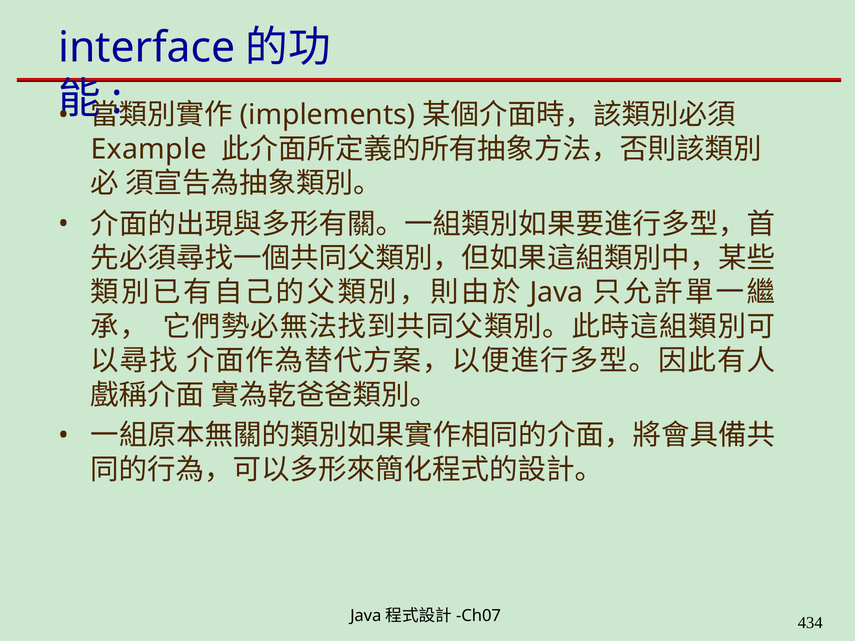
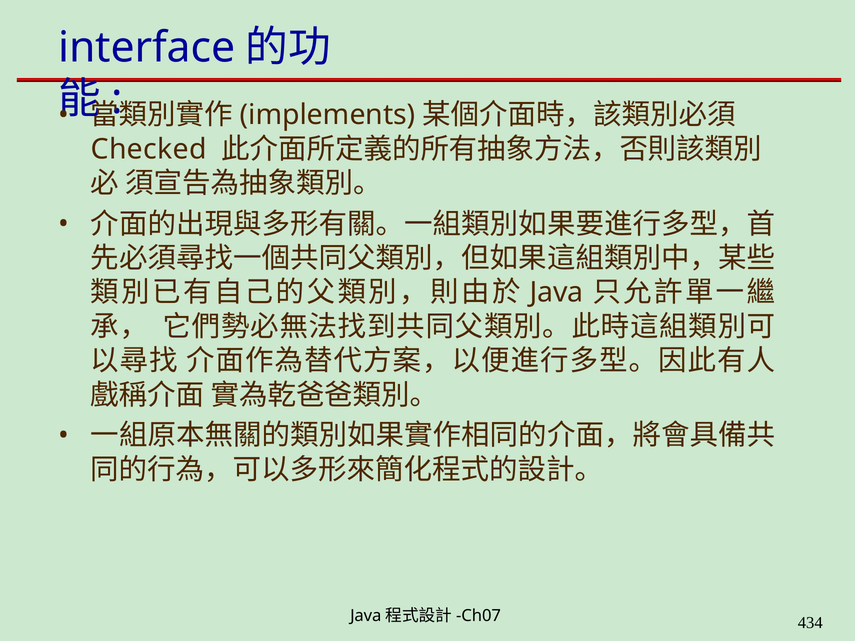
Example: Example -> Checked (149, 149)
